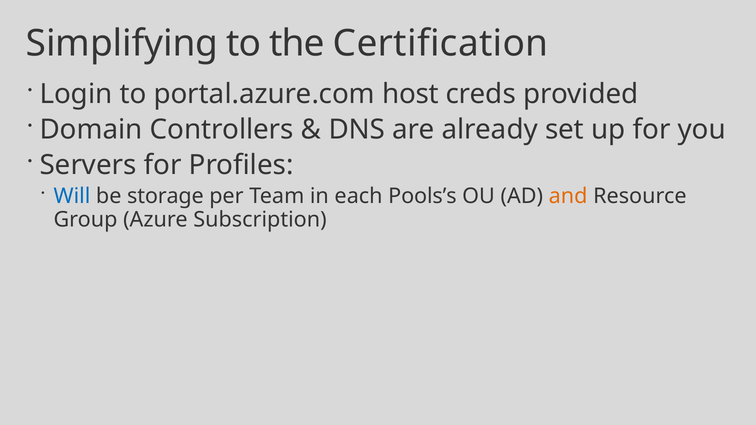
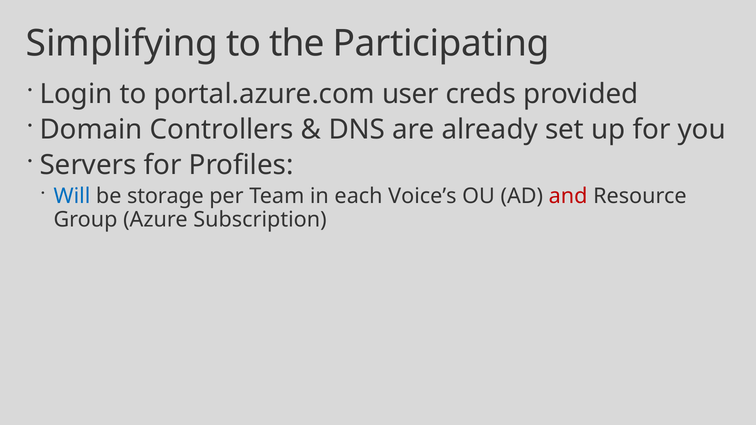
Certification: Certification -> Participating (441, 43)
host: host -> user (410, 94)
Pools’s: Pools’s -> Voice’s (422, 196)
and colour: orange -> red (568, 196)
